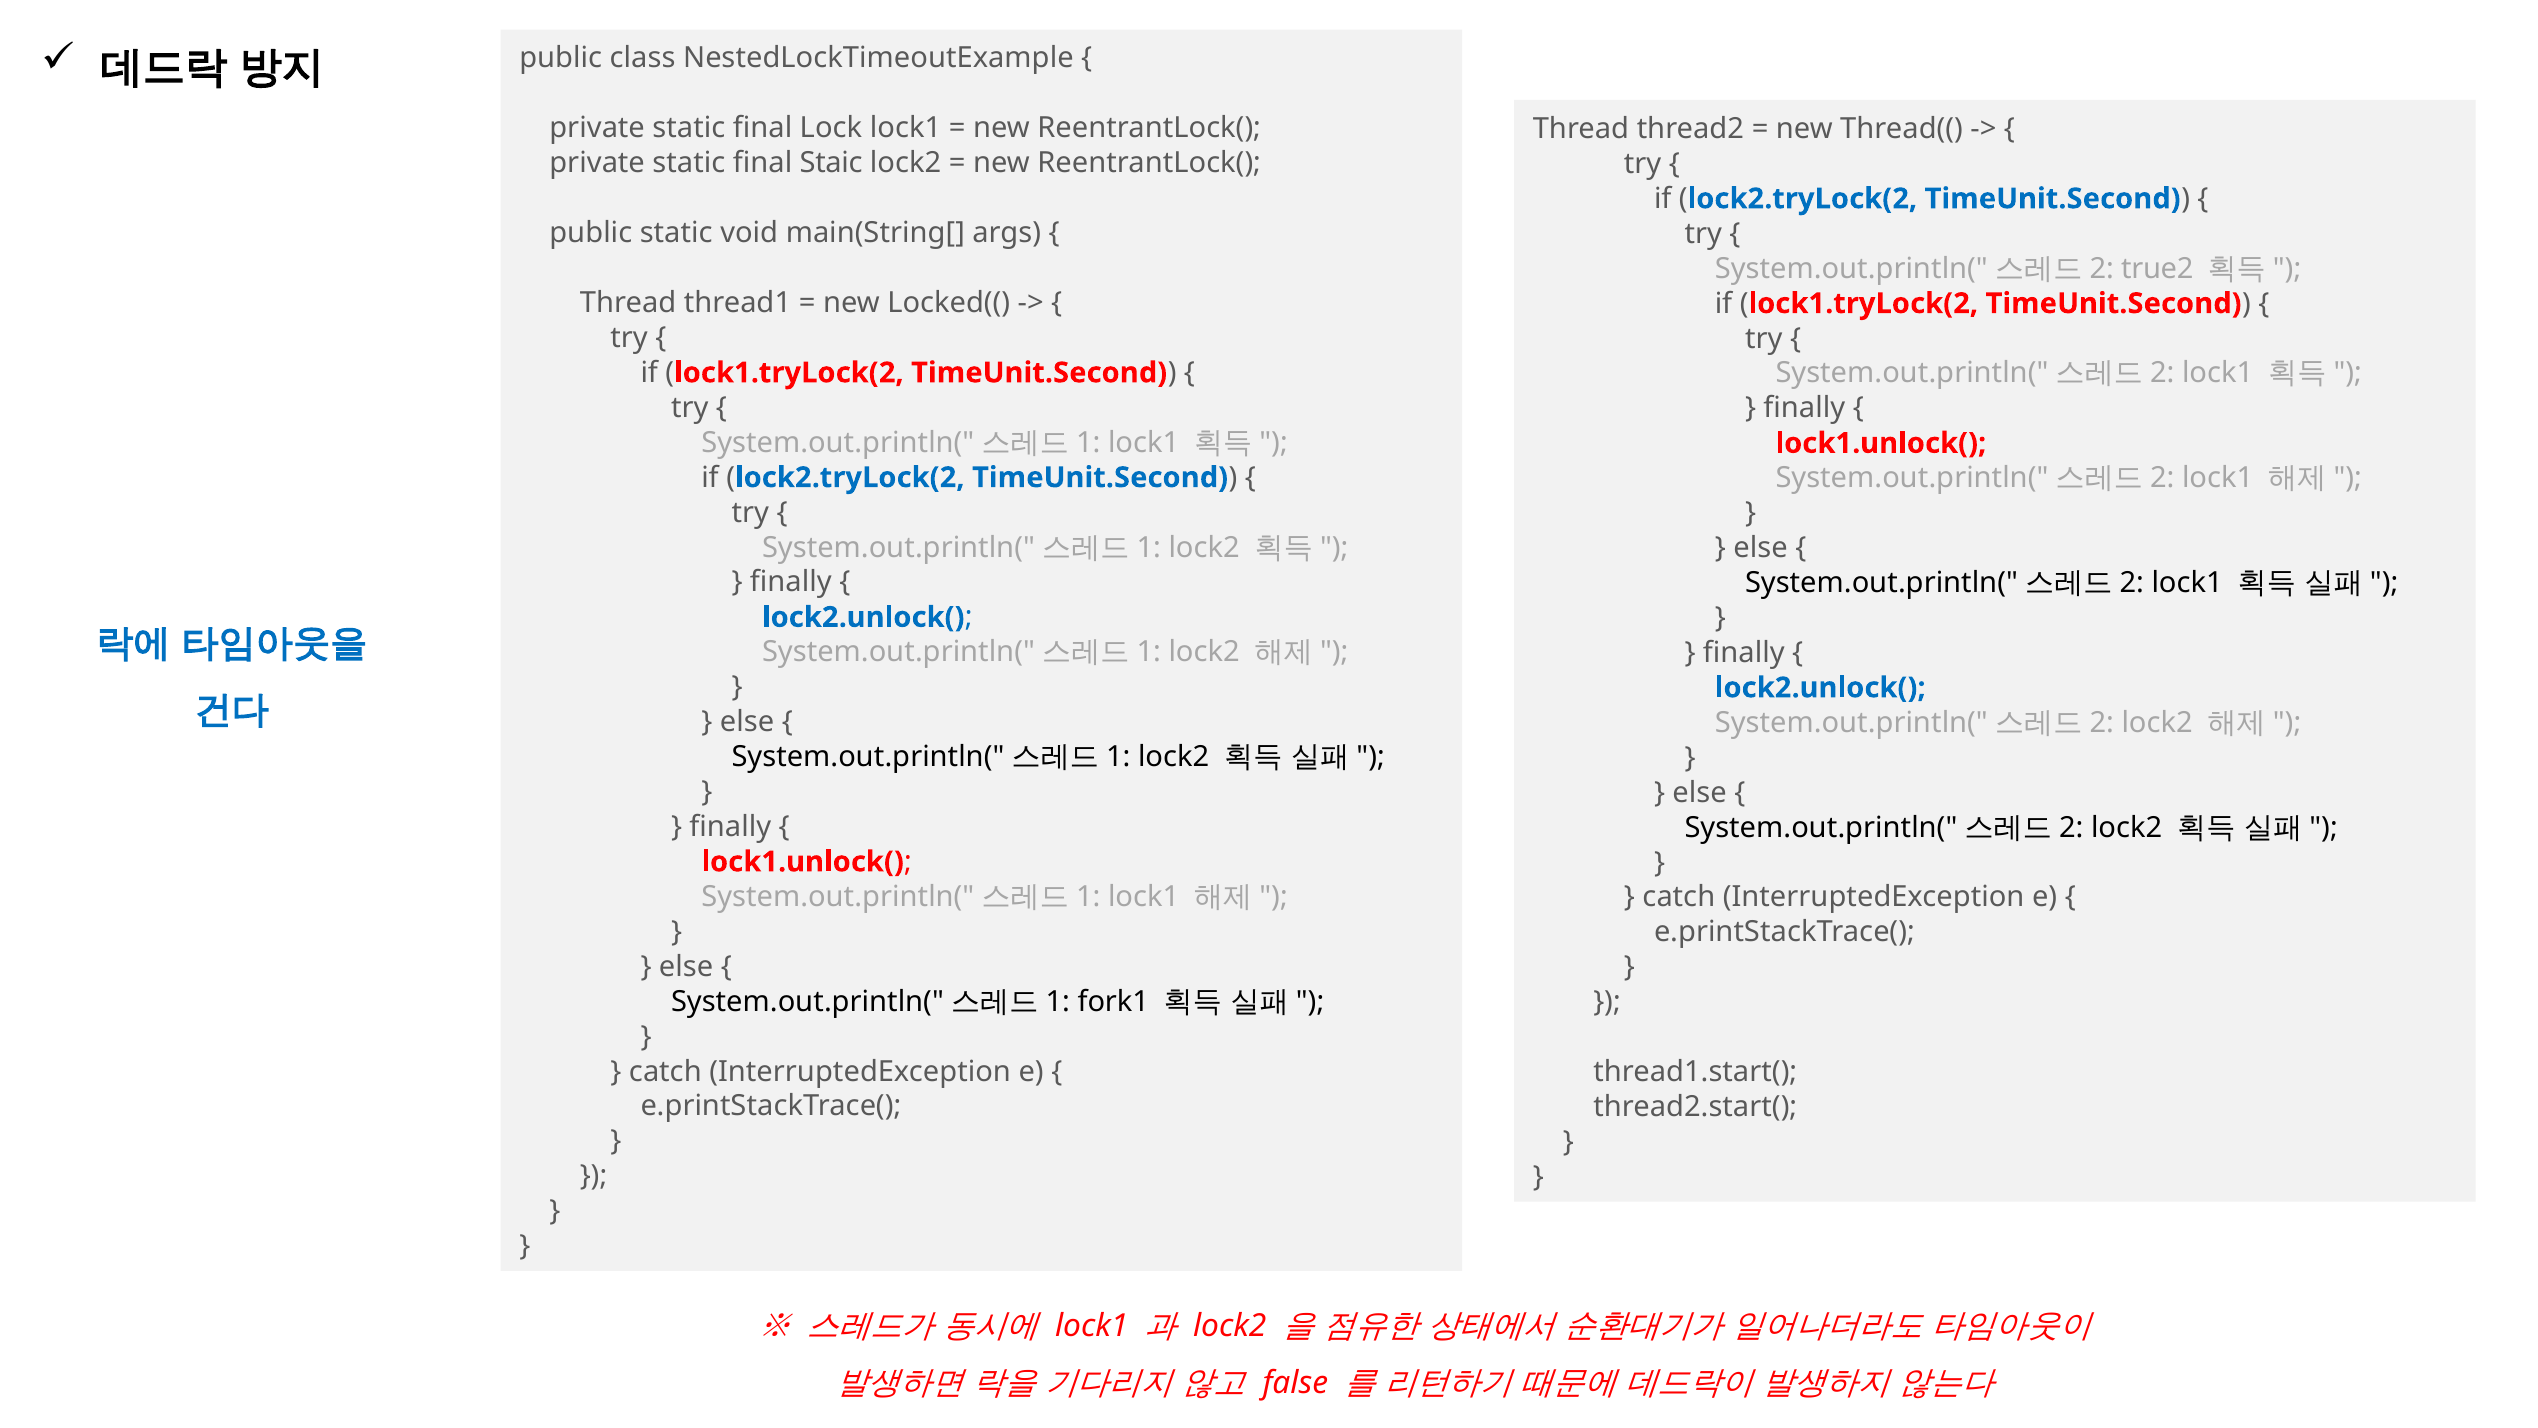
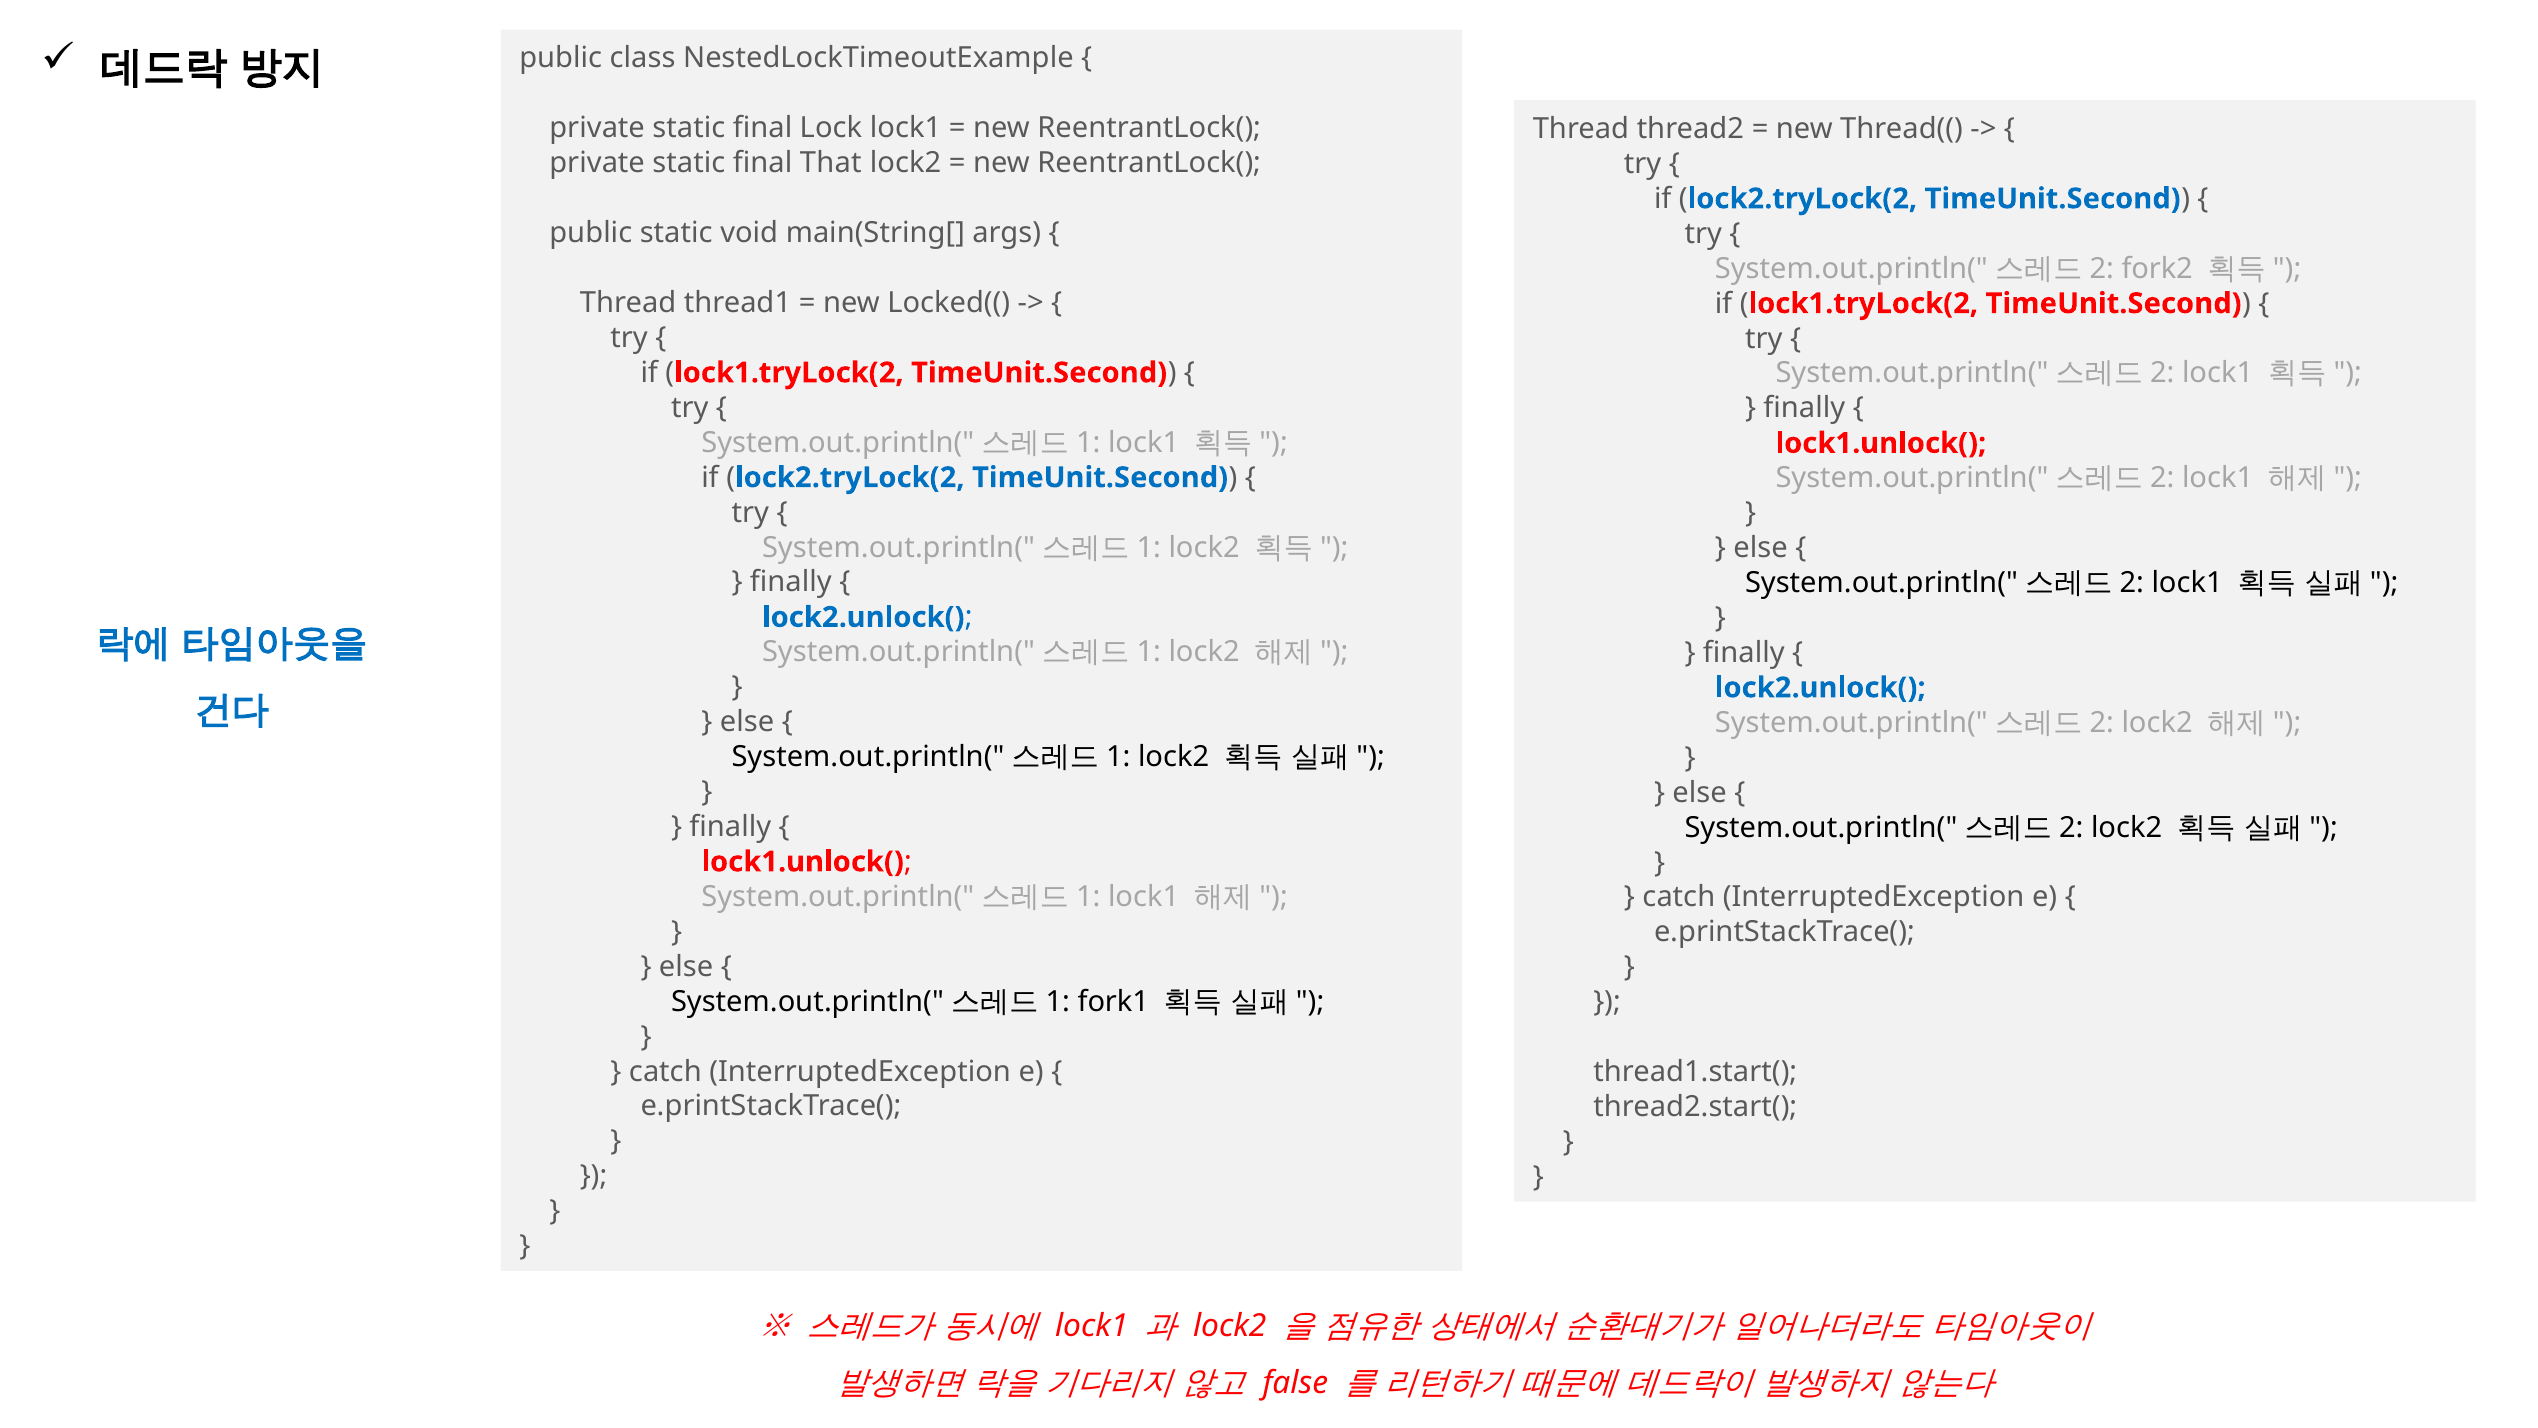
Staic: Staic -> That (831, 163)
true2: true2 -> fork2 (2157, 269)
